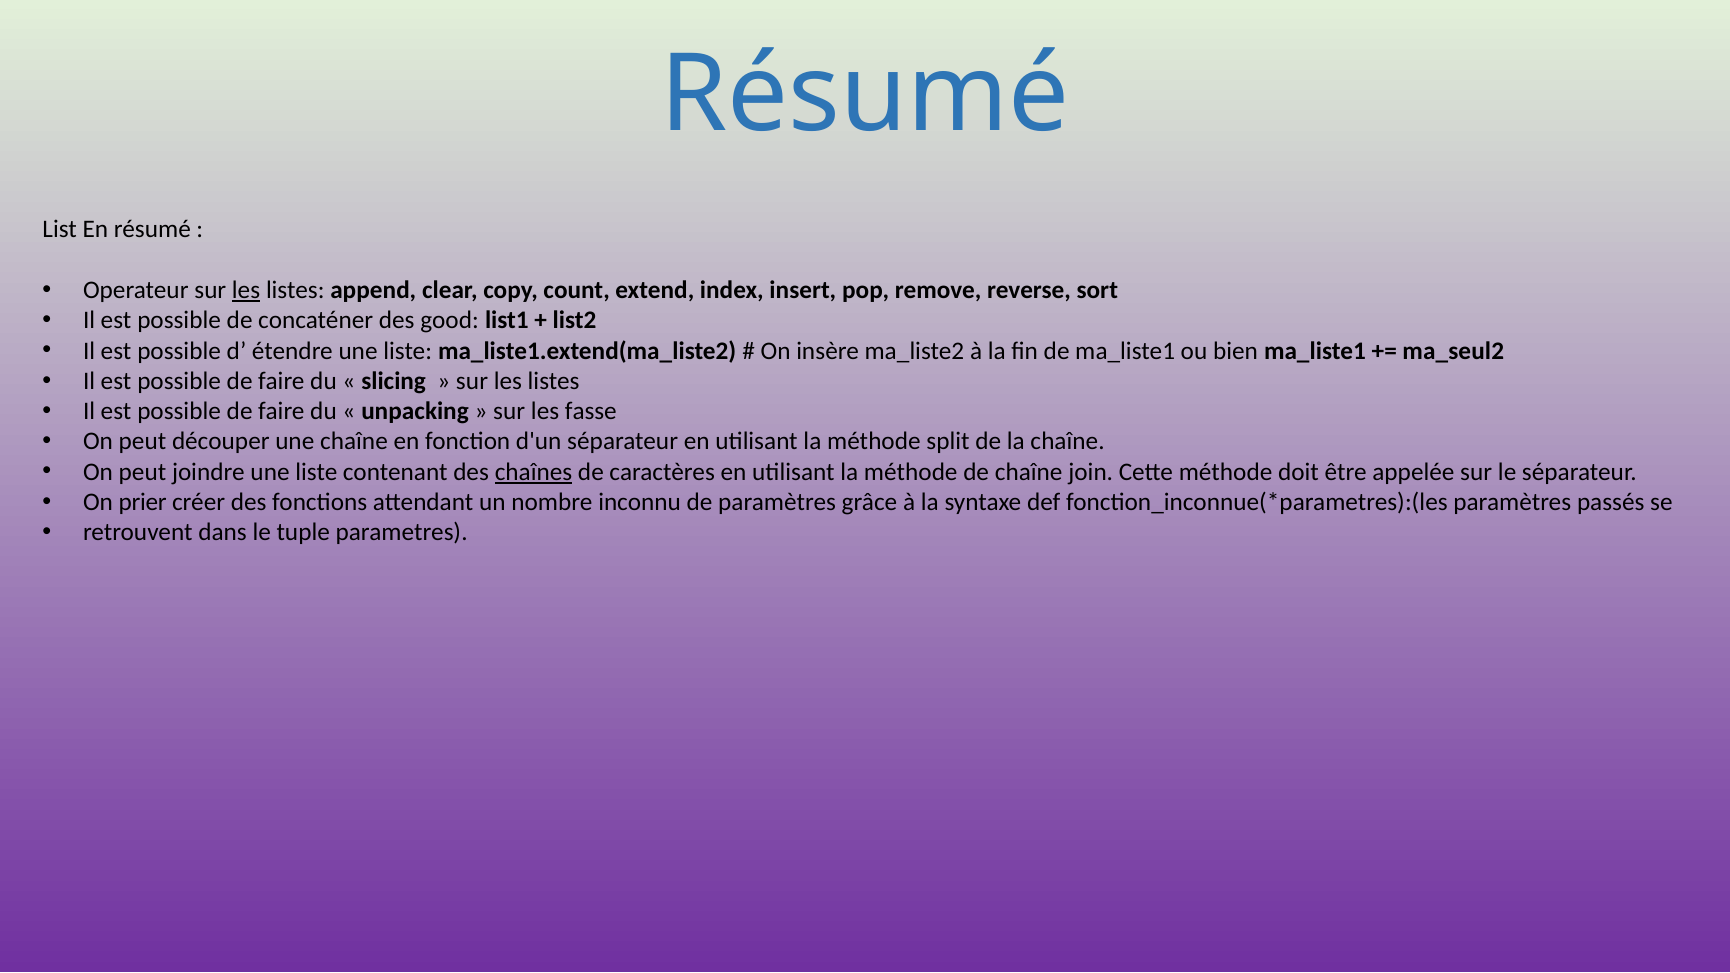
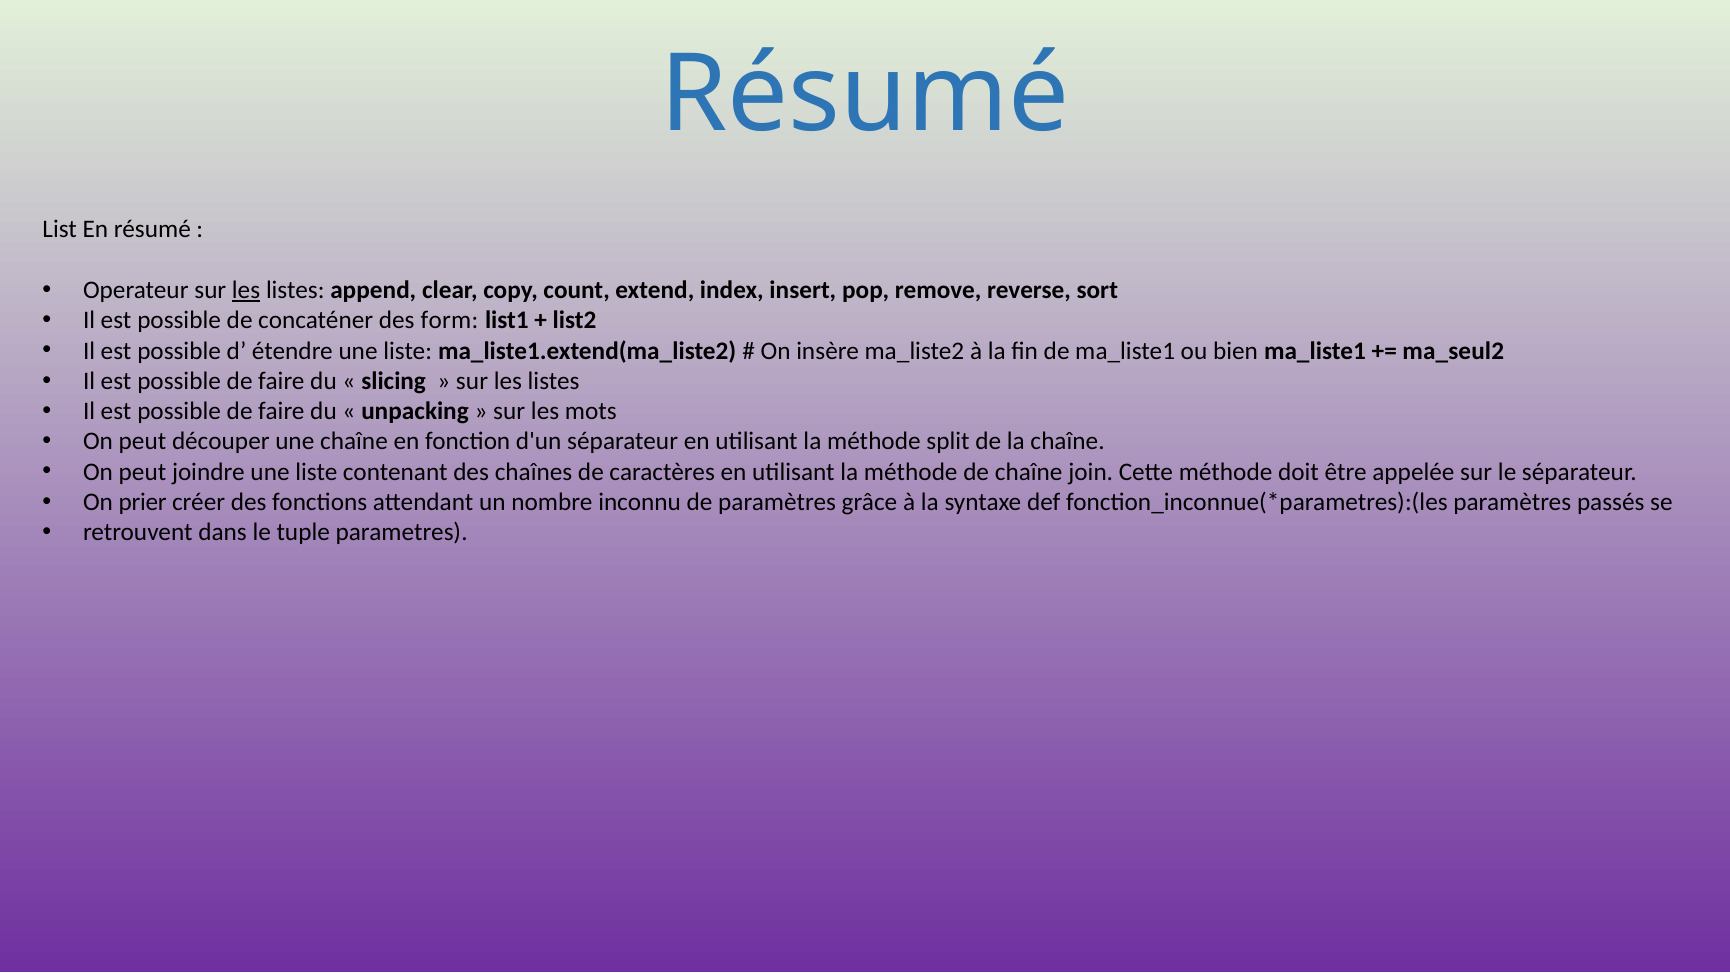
good: good -> form (449, 321)
fasse: fasse -> mots (591, 411)
chaînes underline: present -> none (533, 472)
